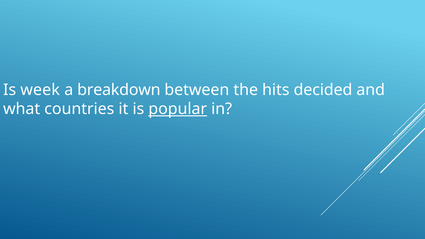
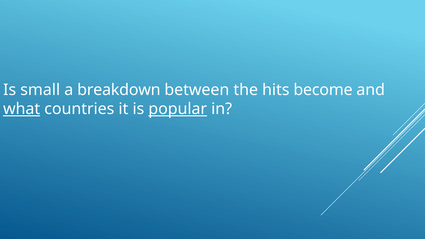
week: week -> small (40, 90)
decided: decided -> become (323, 90)
what underline: none -> present (22, 109)
